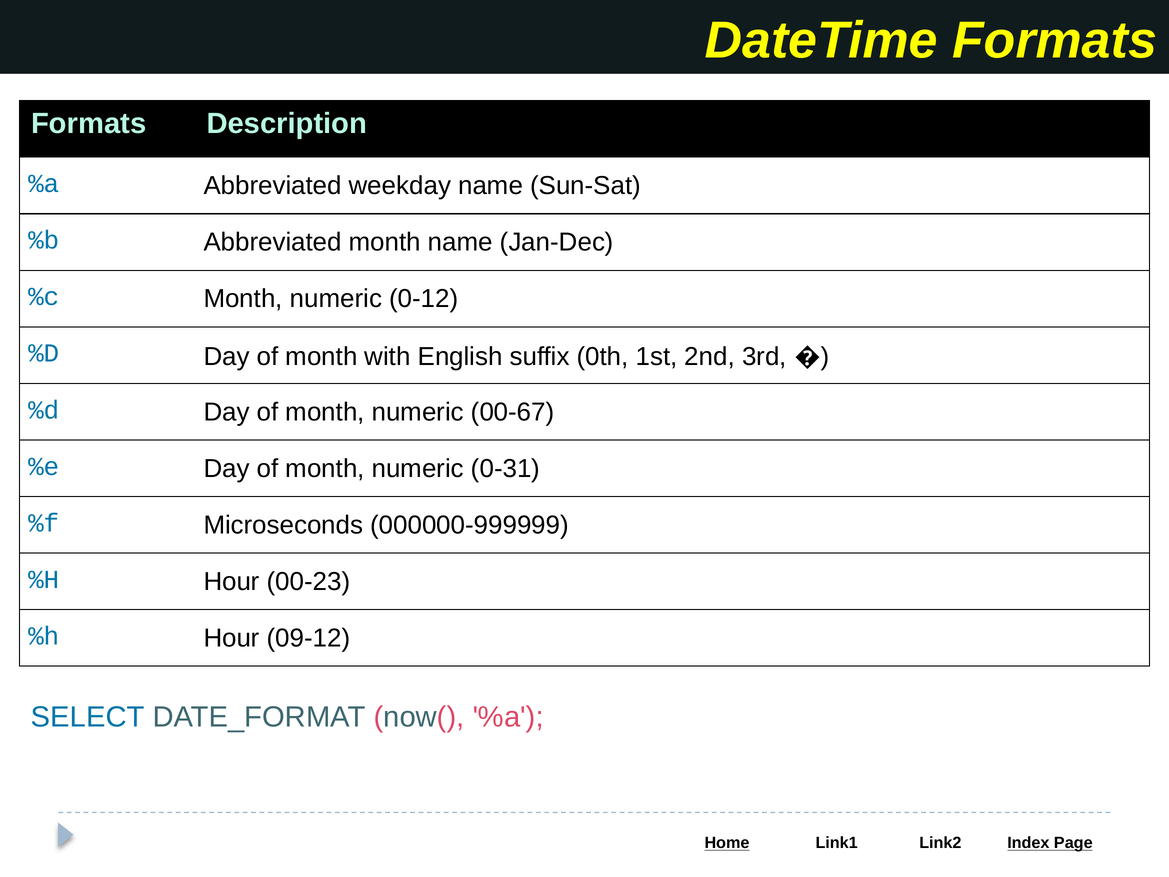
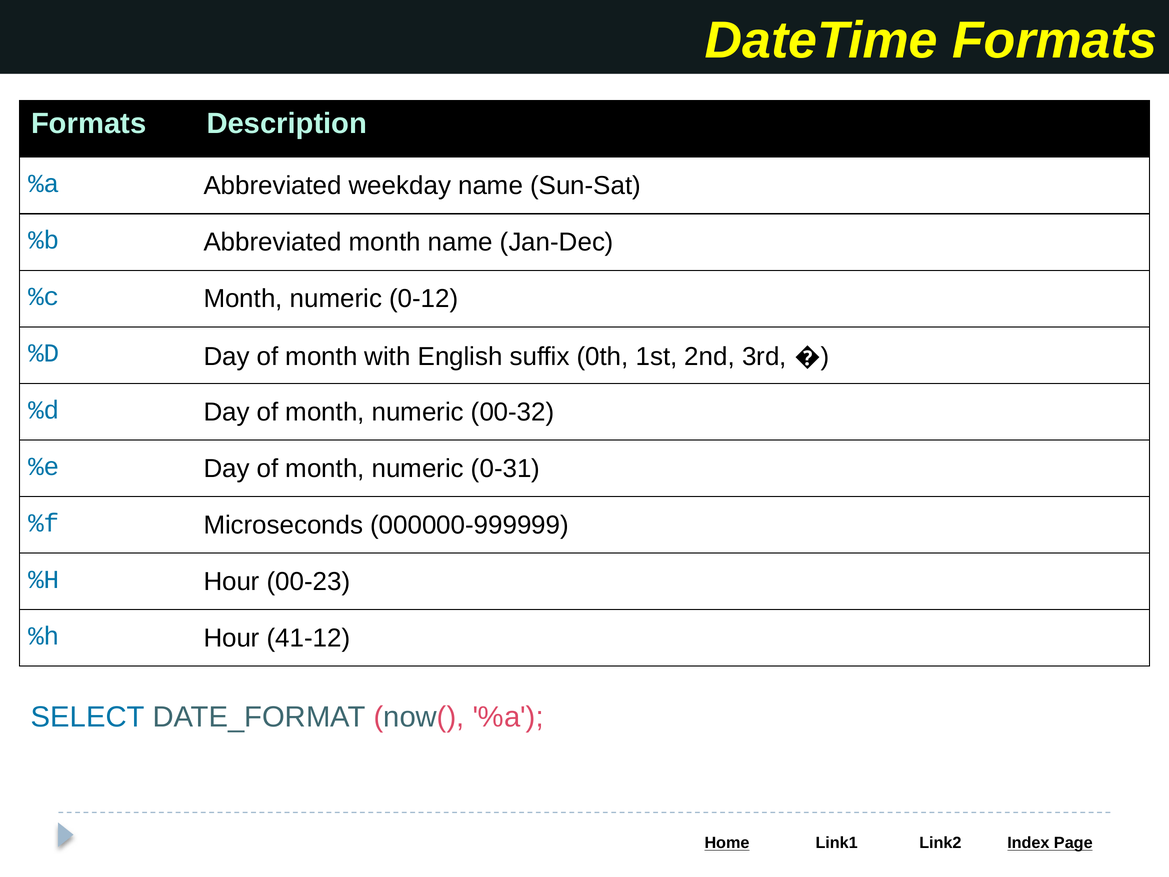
00-67: 00-67 -> 00-32 (513, 412)
09-12: 09-12 -> 41-12 (308, 638)
